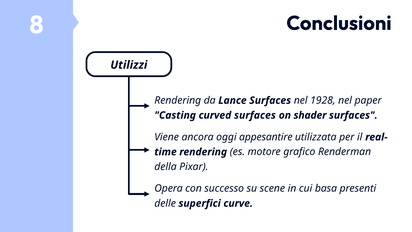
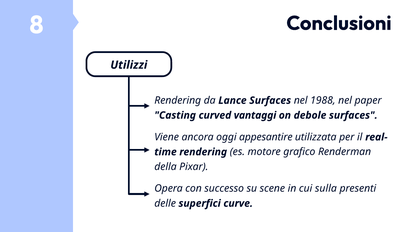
1928: 1928 -> 1988 (323, 100)
curved surfaces: surfaces -> vantaggi (255, 115)
shader: shader -> debole (310, 115)
basa: basa -> sulla (326, 188)
